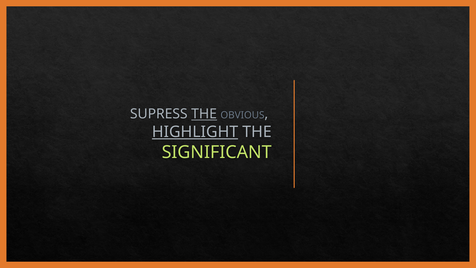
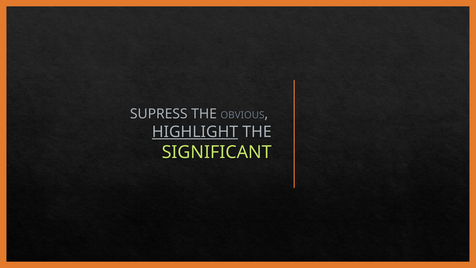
THE underline: present -> none (204, 114)
